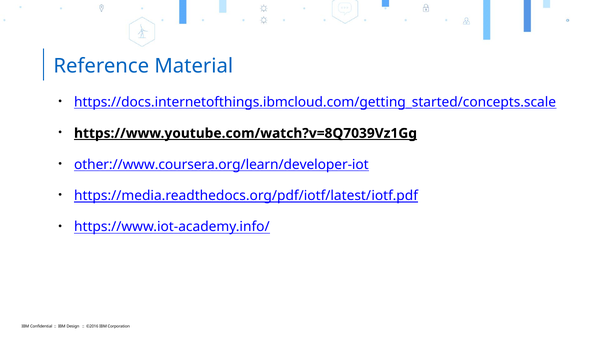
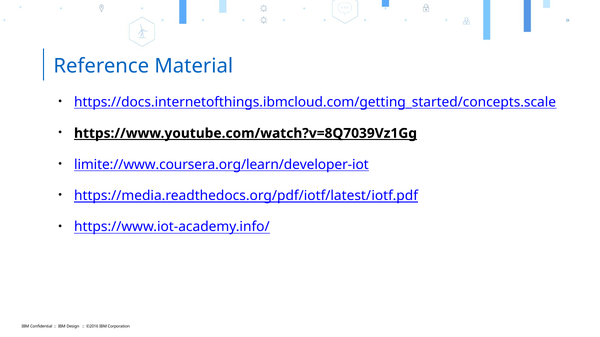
other://www.coursera.org/learn/developer-iot: other://www.coursera.org/learn/developer-iot -> limite://www.coursera.org/learn/developer-iot (221, 165)
